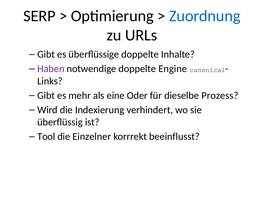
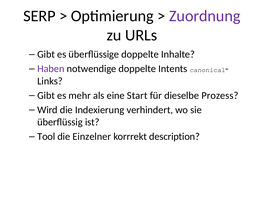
Zuordnung colour: blue -> purple (205, 16)
Engine: Engine -> Intents (173, 69)
Oder: Oder -> Start (137, 95)
beeinflusst: beeinflusst -> description (175, 137)
